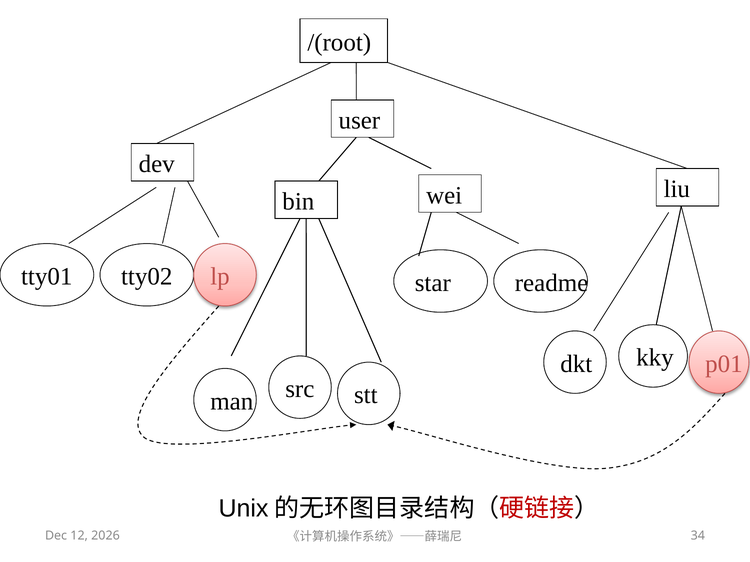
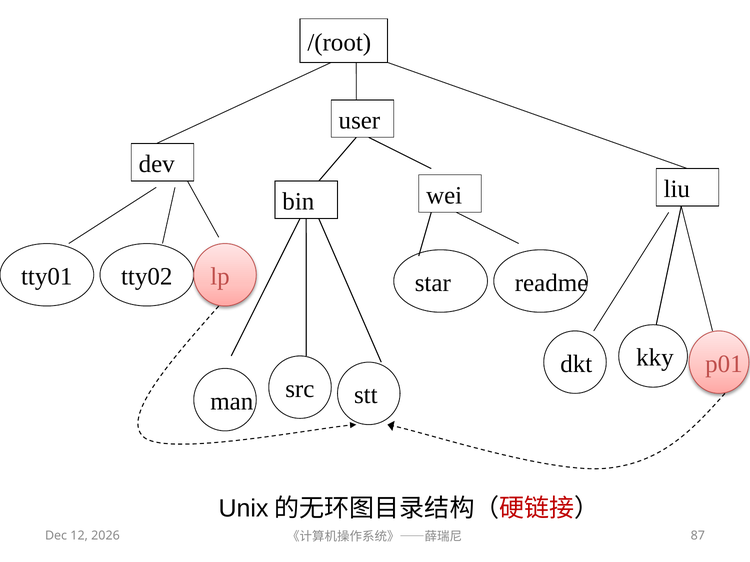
34: 34 -> 87 (698, 536)
